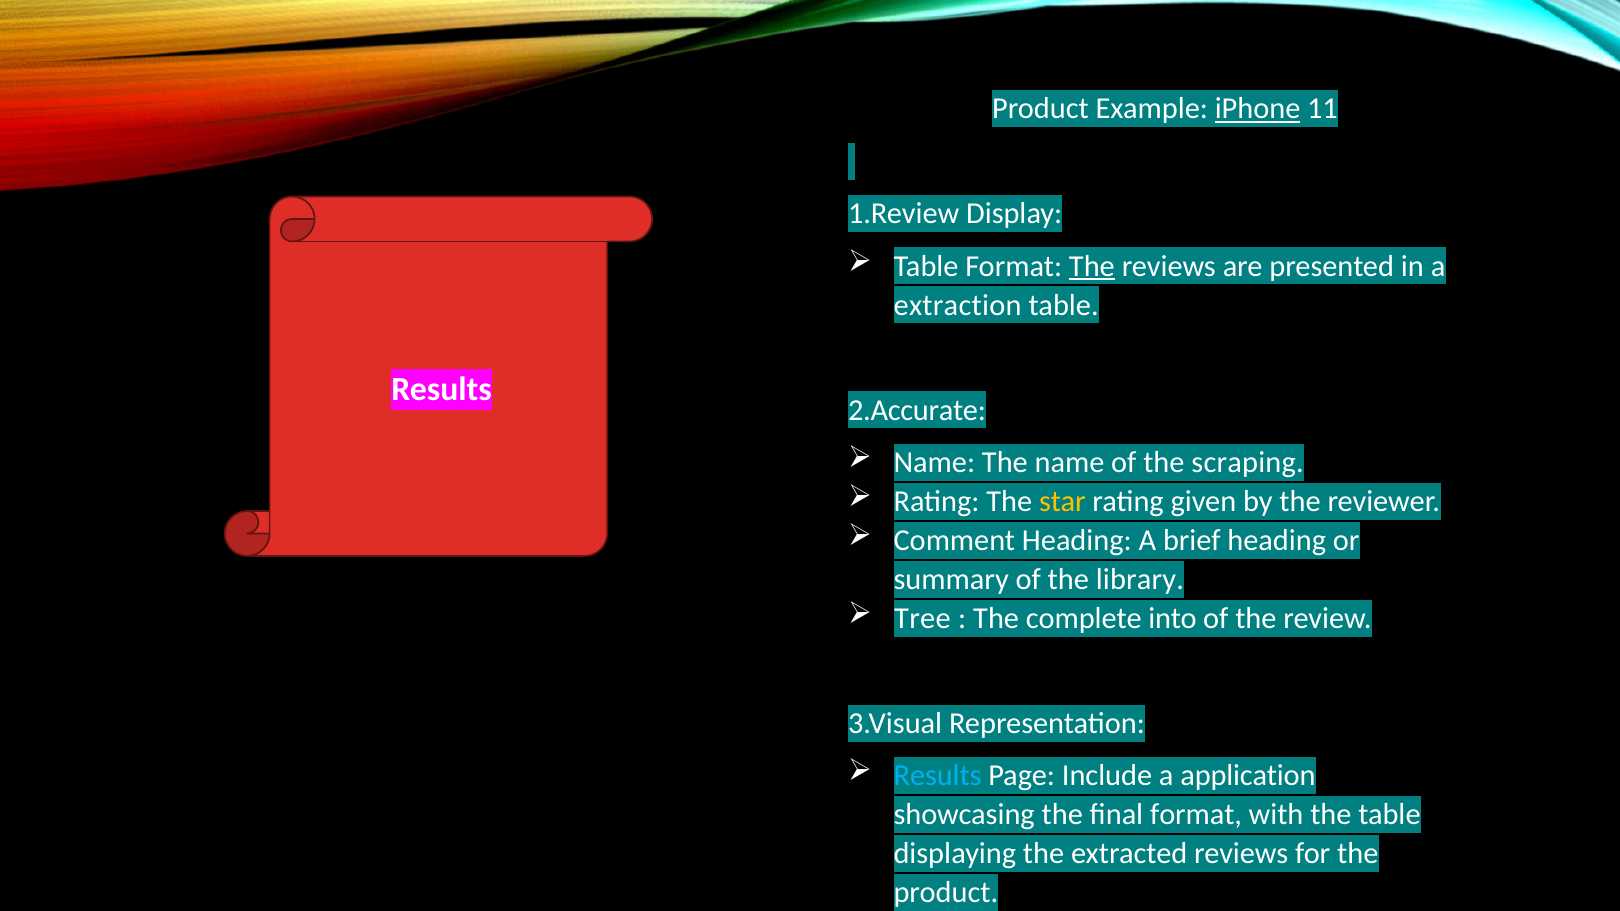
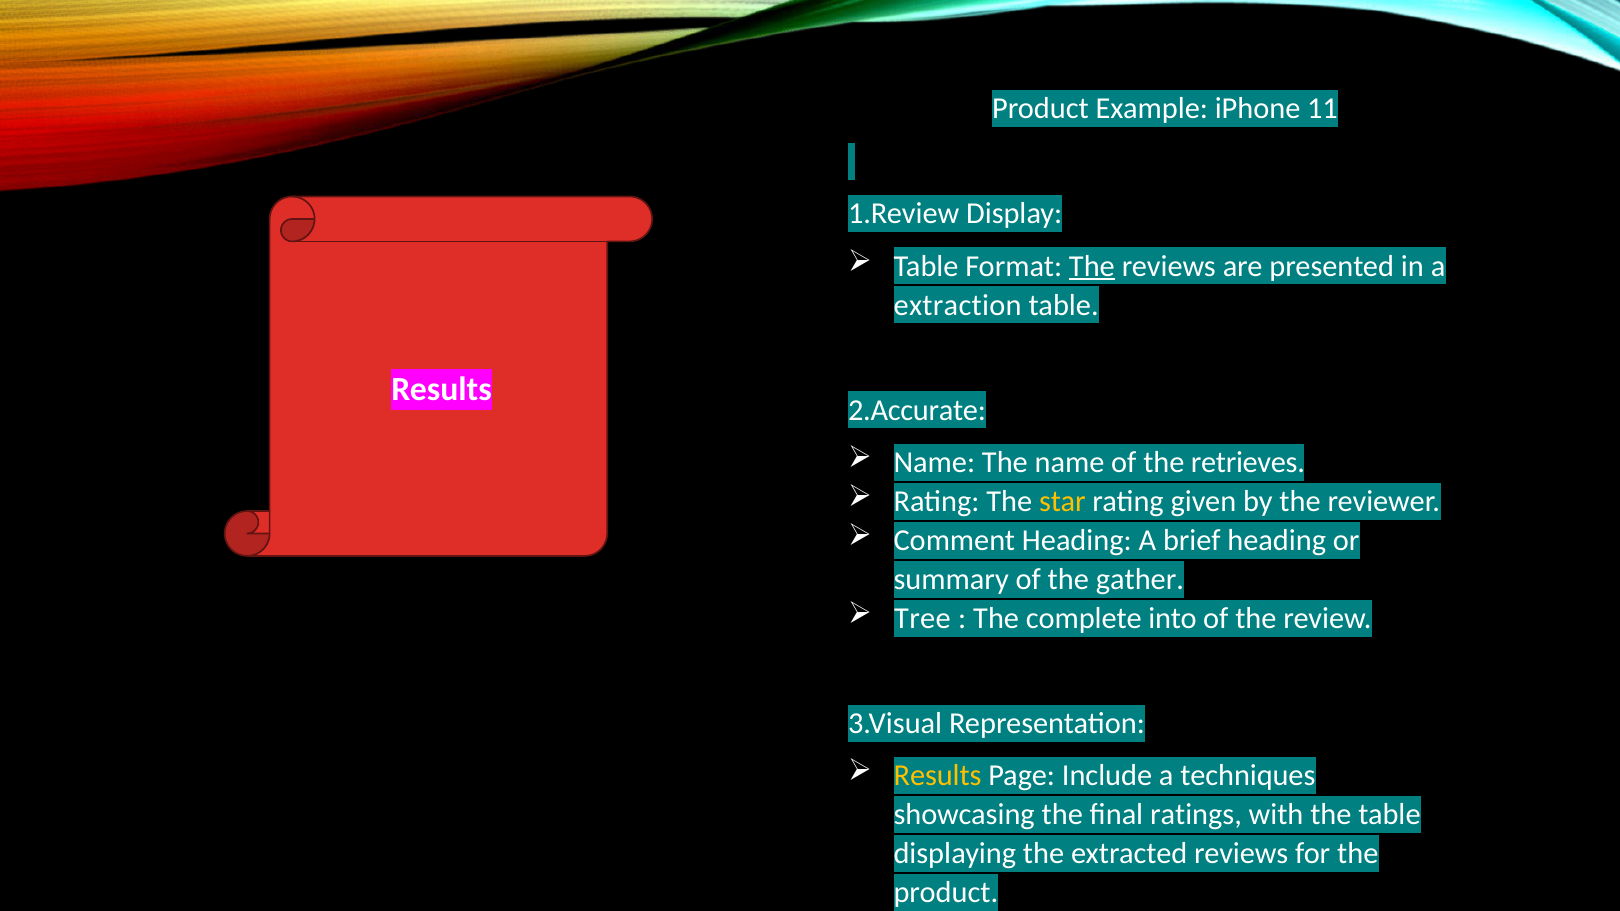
iPhone underline: present -> none (1258, 109)
scraping: scraping -> retrieves (1248, 463)
library: library -> gather (1140, 580)
Results colour: light blue -> yellow (938, 776)
application: application -> techniques (1248, 776)
final format: format -> ratings (1196, 815)
